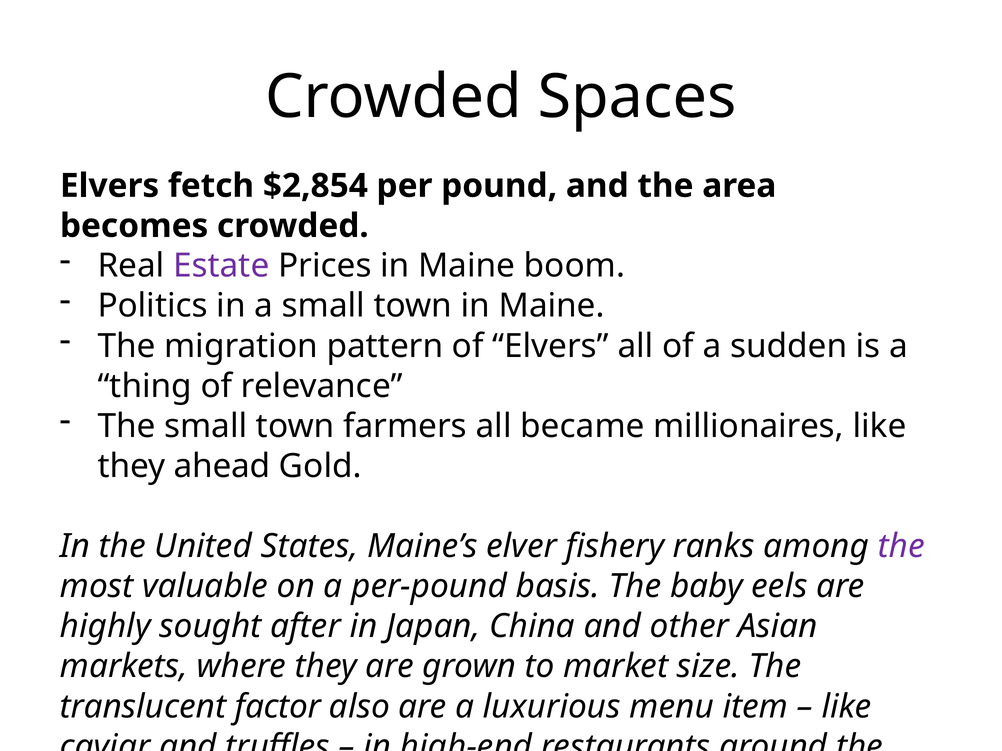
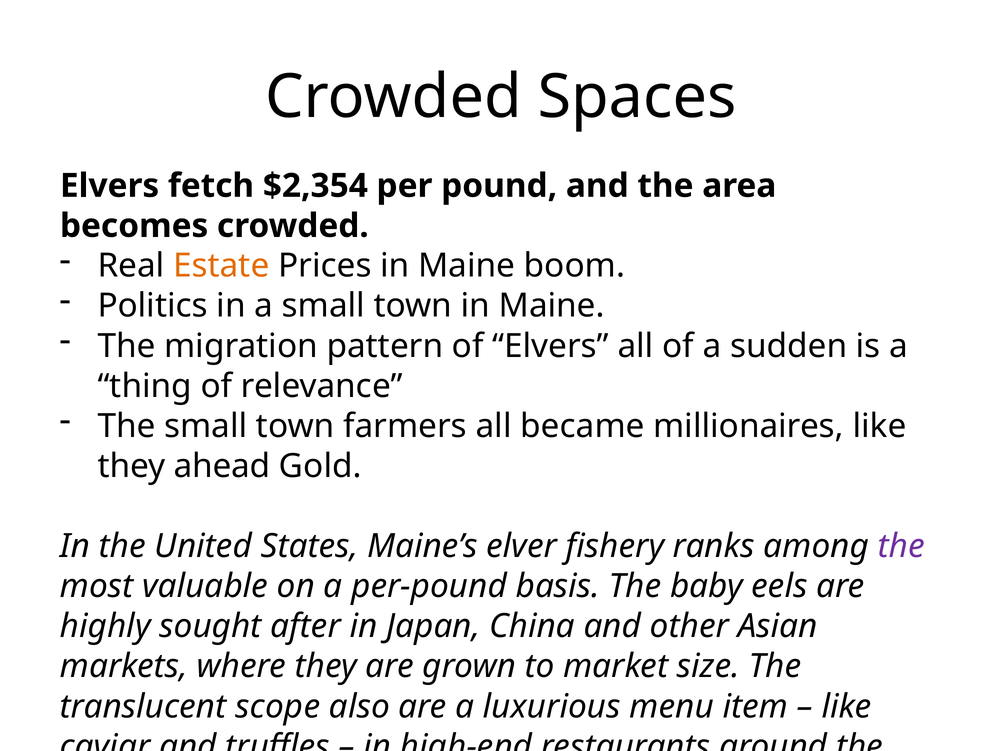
$2,854: $2,854 -> $2,354 (315, 186)
Estate colour: purple -> orange (221, 266)
factor: factor -> scope (278, 707)
